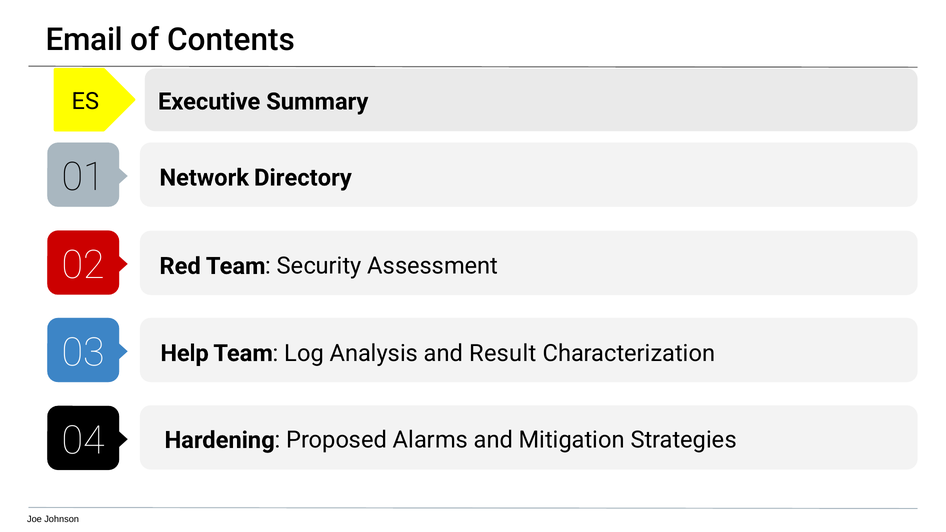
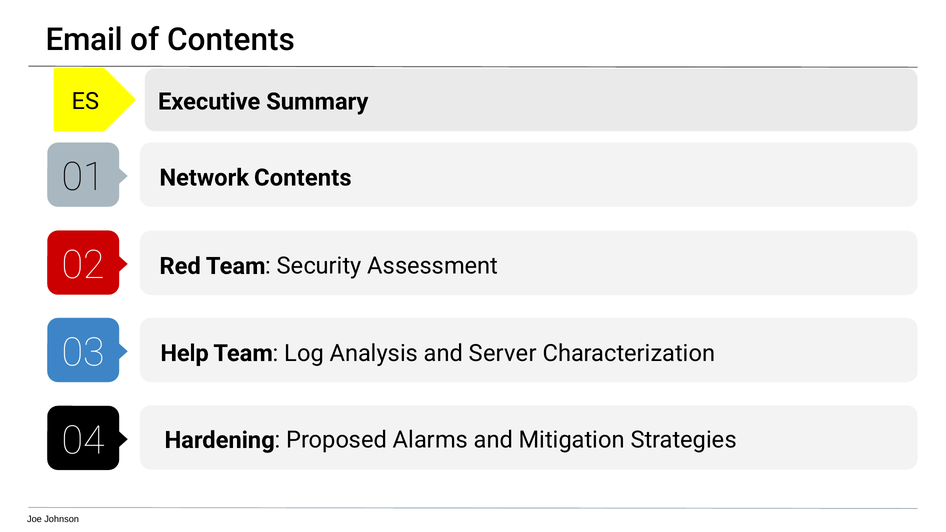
Network Directory: Directory -> Contents (303, 178)
Result: Result -> Server (503, 353)
